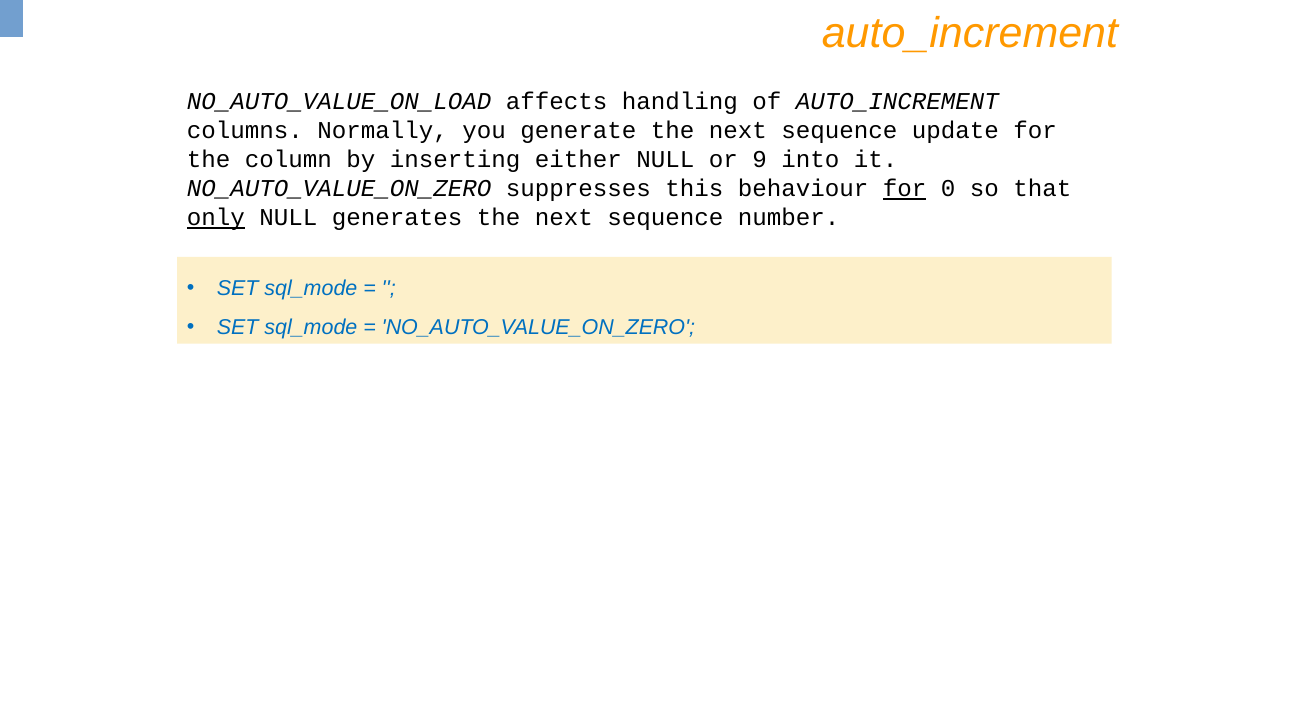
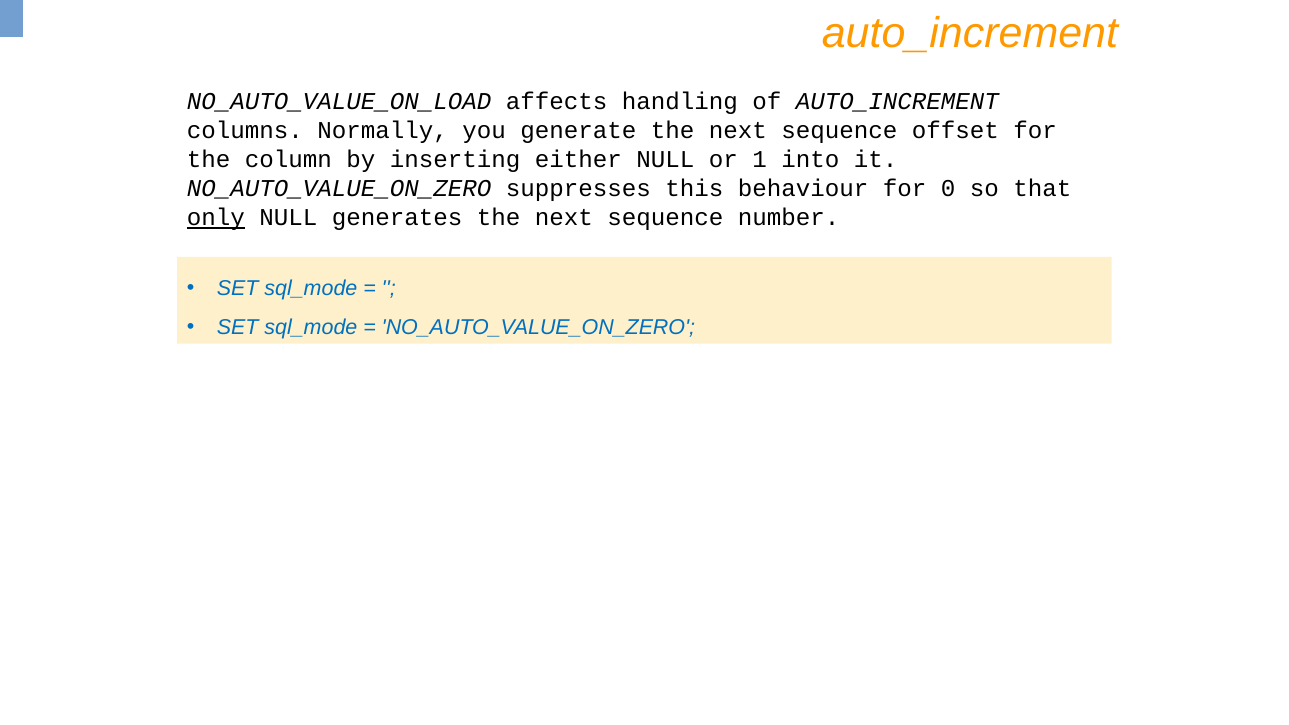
update: update -> offset (955, 130)
9: 9 -> 1 (760, 159)
for underline: present -> none (905, 188)
